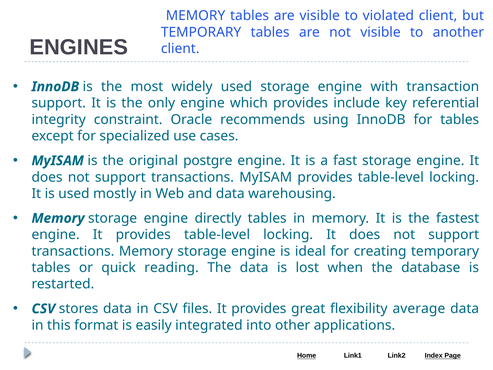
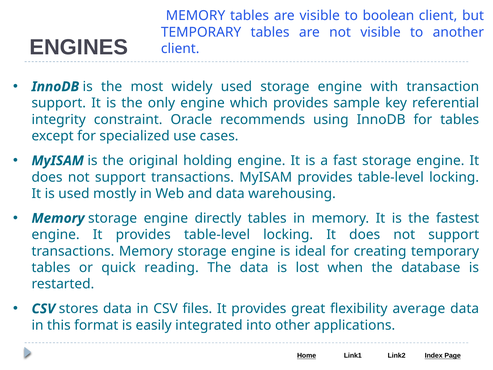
violated: violated -> boolean (388, 16)
include: include -> sample (357, 103)
postgre: postgre -> holding (208, 161)
